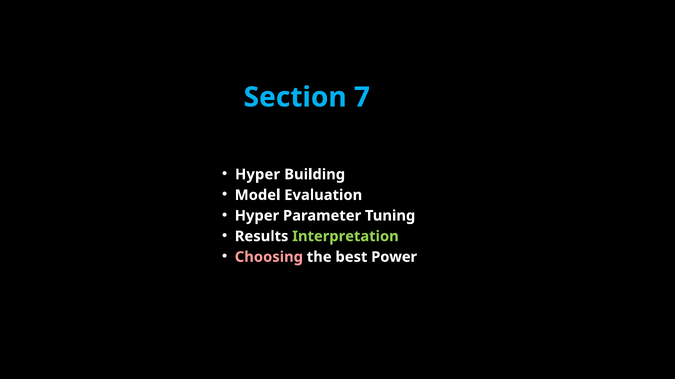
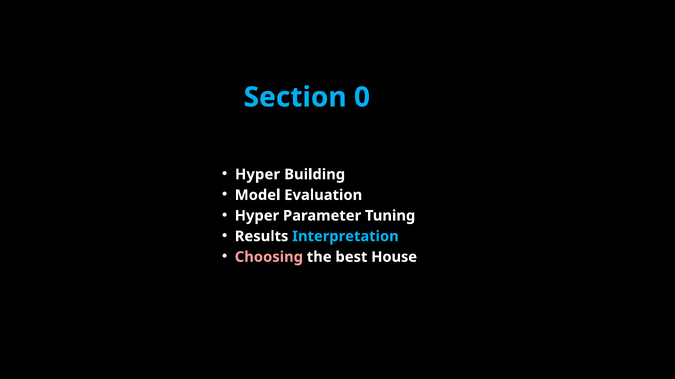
7: 7 -> 0 (362, 97)
Interpretation colour: light green -> light blue (345, 237)
Power: Power -> House (394, 257)
